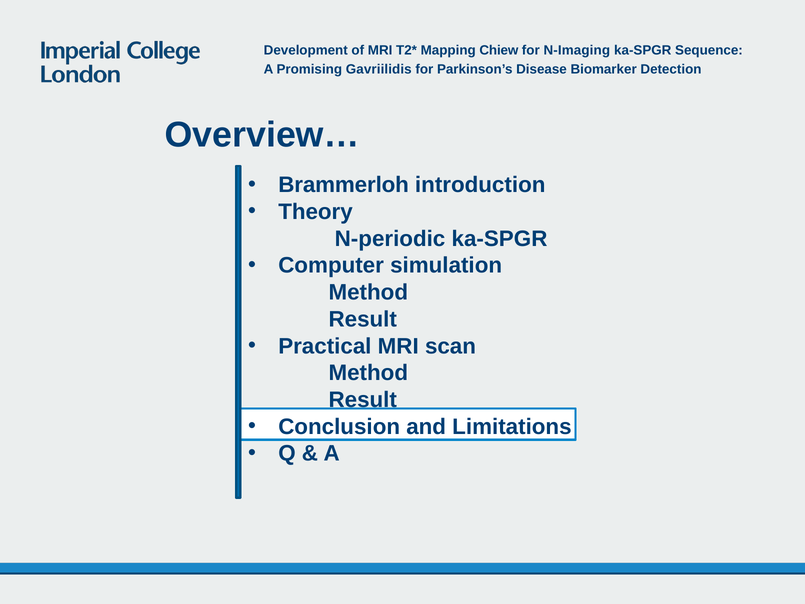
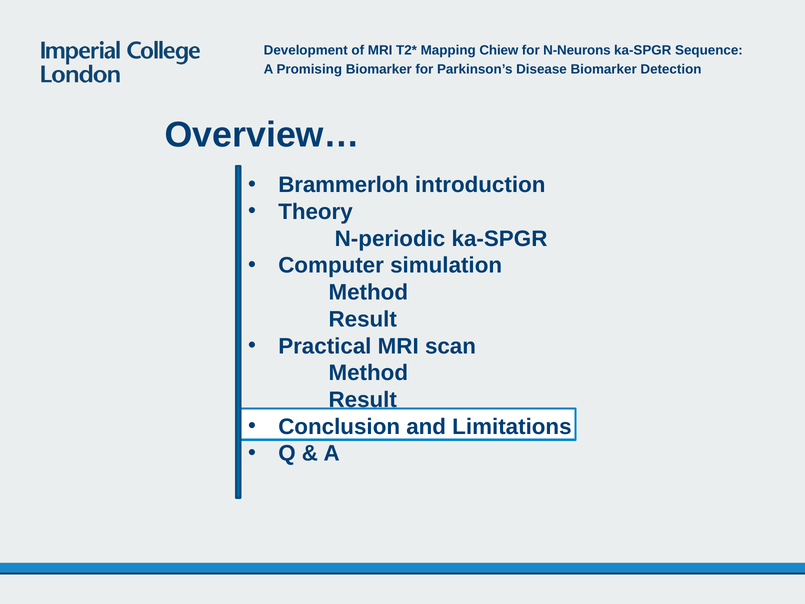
N-Imaging: N-Imaging -> N-Neurons (577, 50)
Promising Gavriilidis: Gavriilidis -> Biomarker (379, 69)
